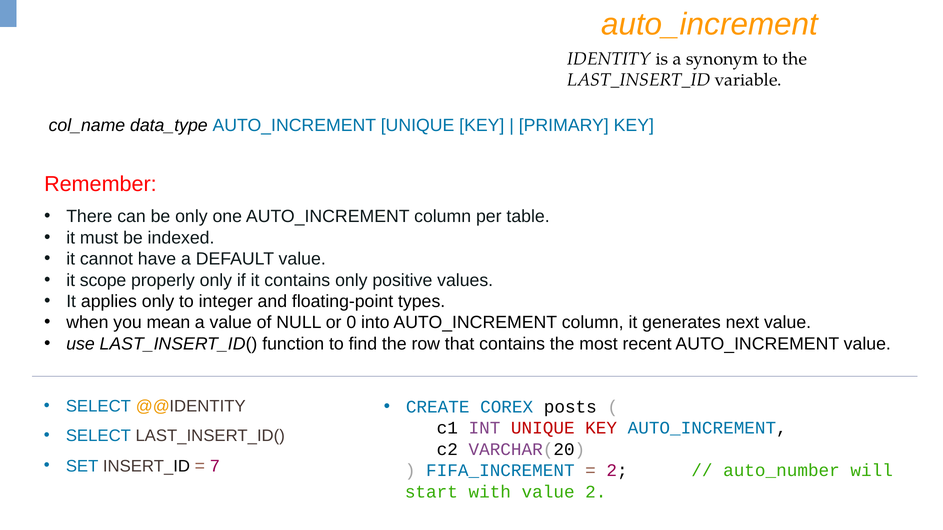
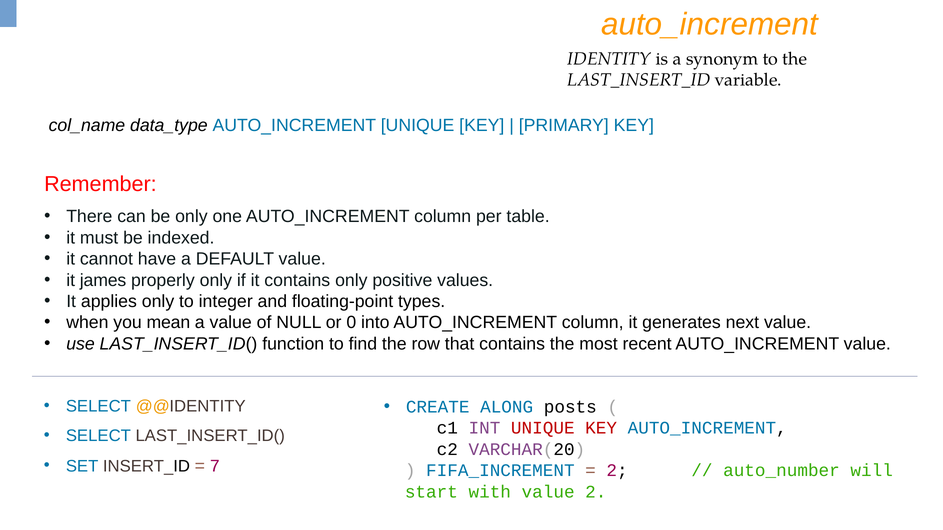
scope: scope -> james (103, 280)
COREX: COREX -> ALONG (507, 407)
